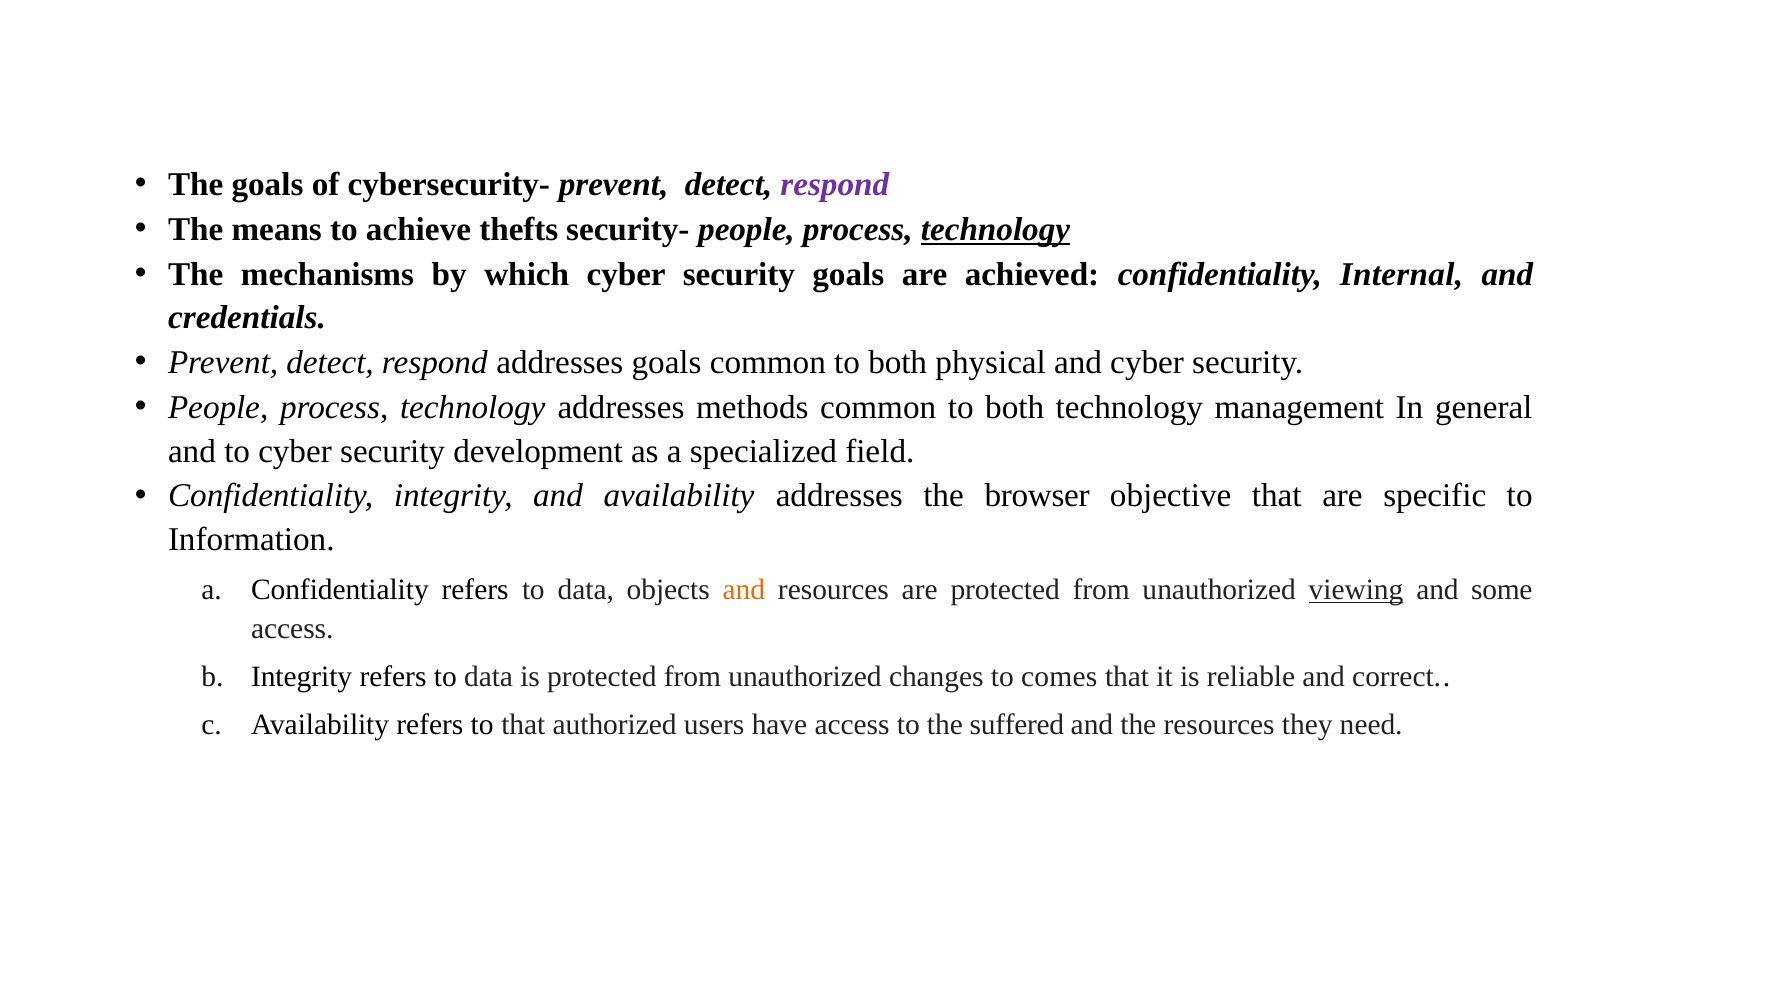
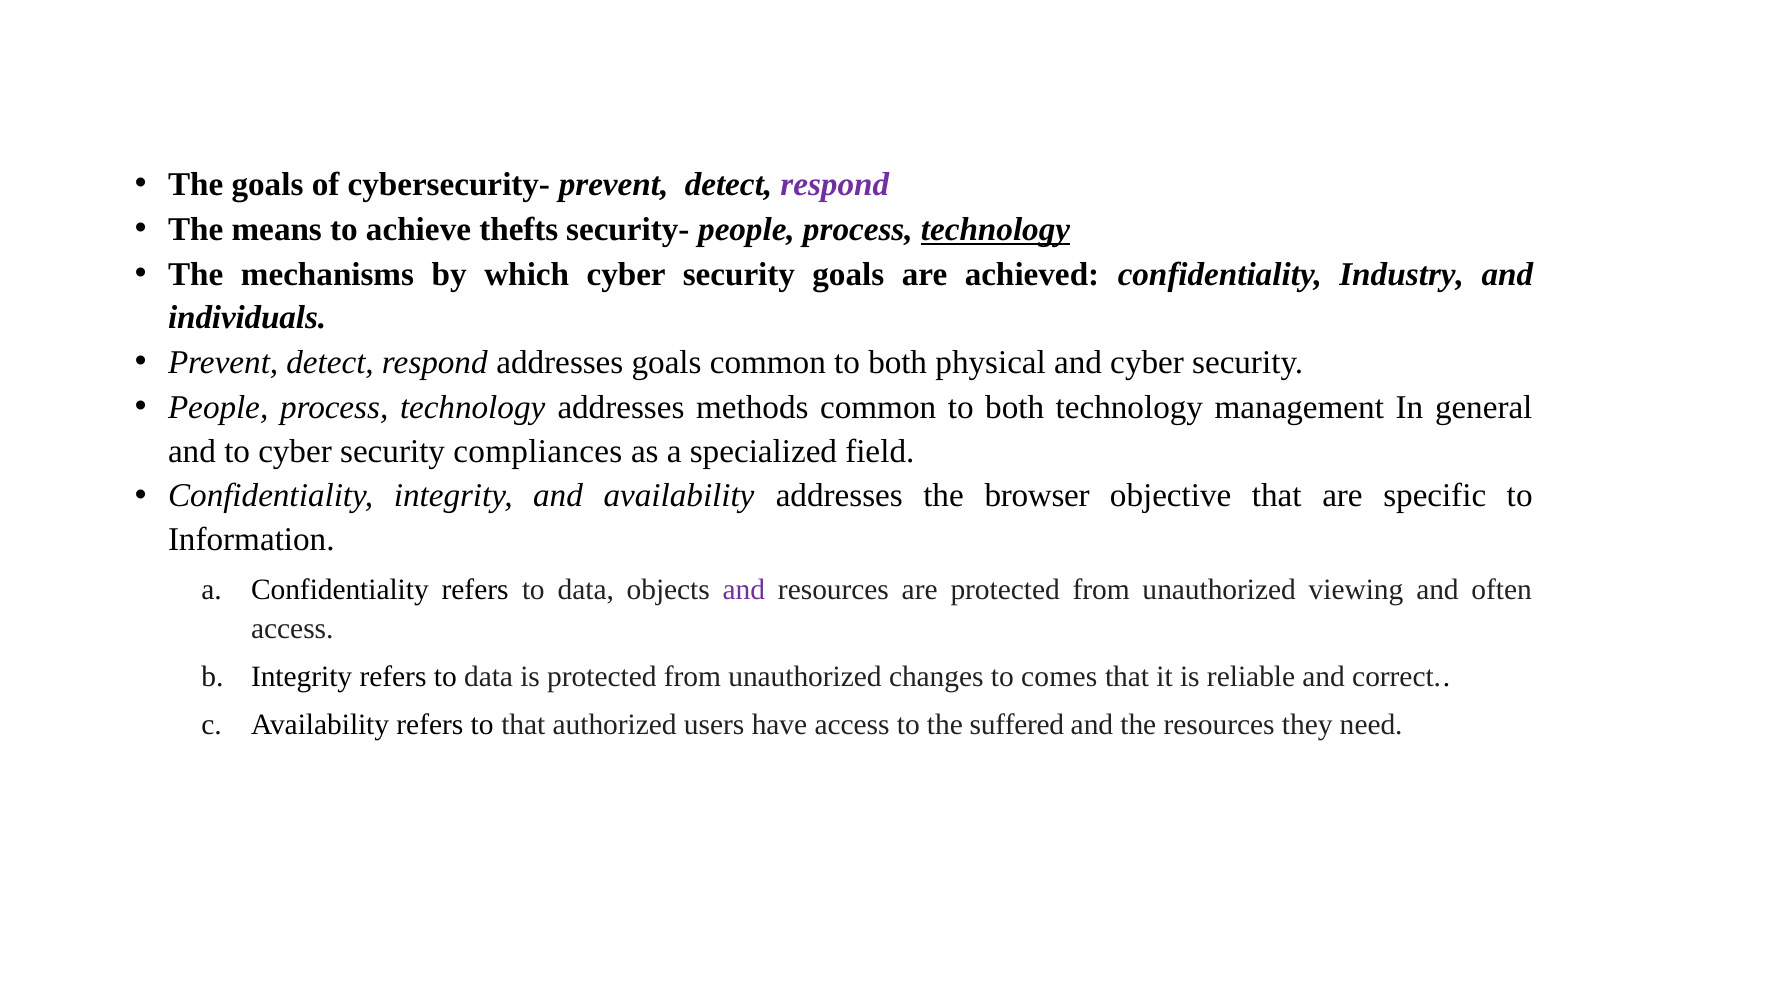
Internal: Internal -> Industry (1402, 274)
credentials: credentials -> individuals (247, 318)
development: development -> compliances (538, 451)
and colour: orange -> purple (744, 590)
viewing underline: present -> none (1356, 590)
some: some -> often (1502, 590)
